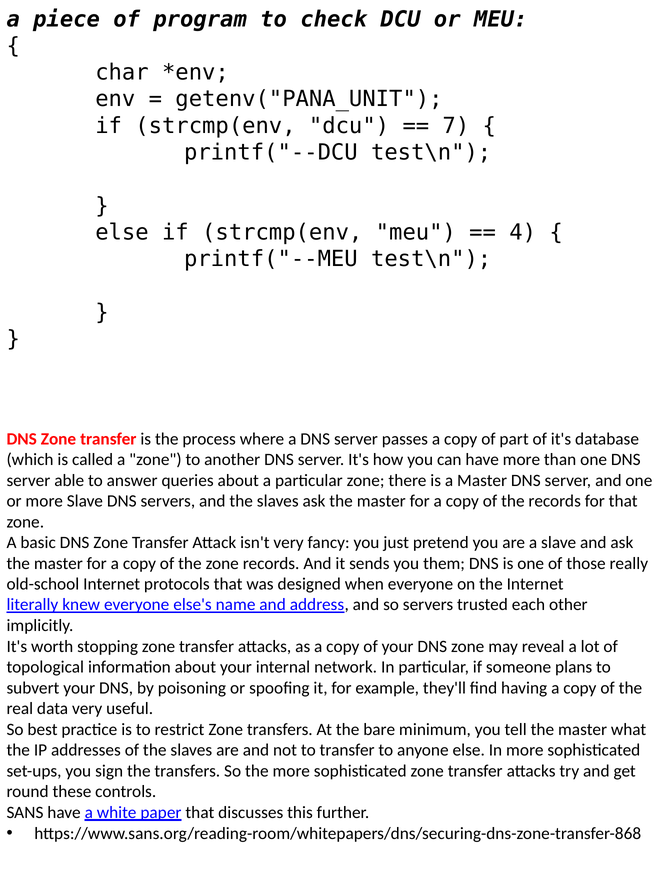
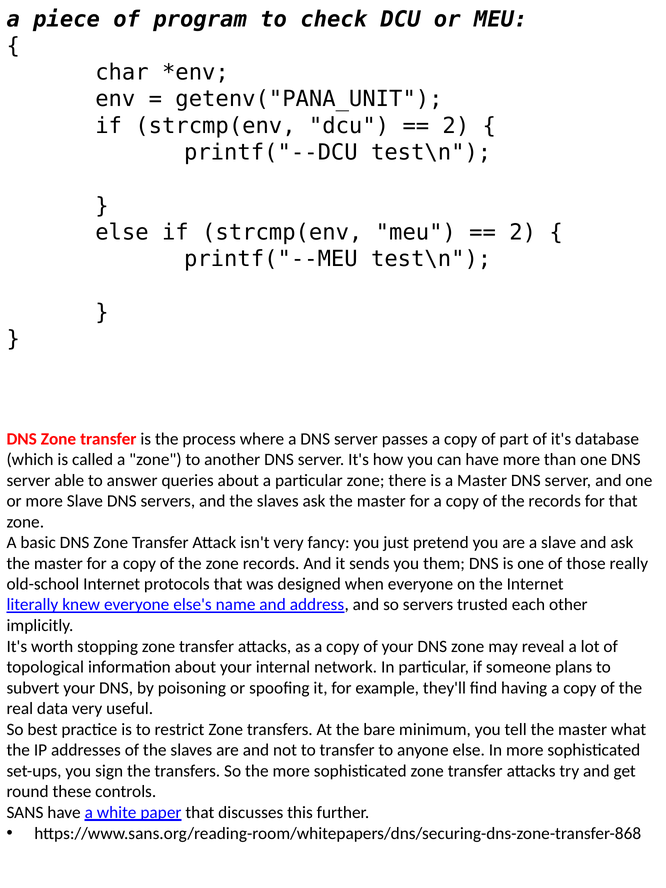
7: 7 -> 2 (456, 126)
4: 4 -> 2 (523, 232)
